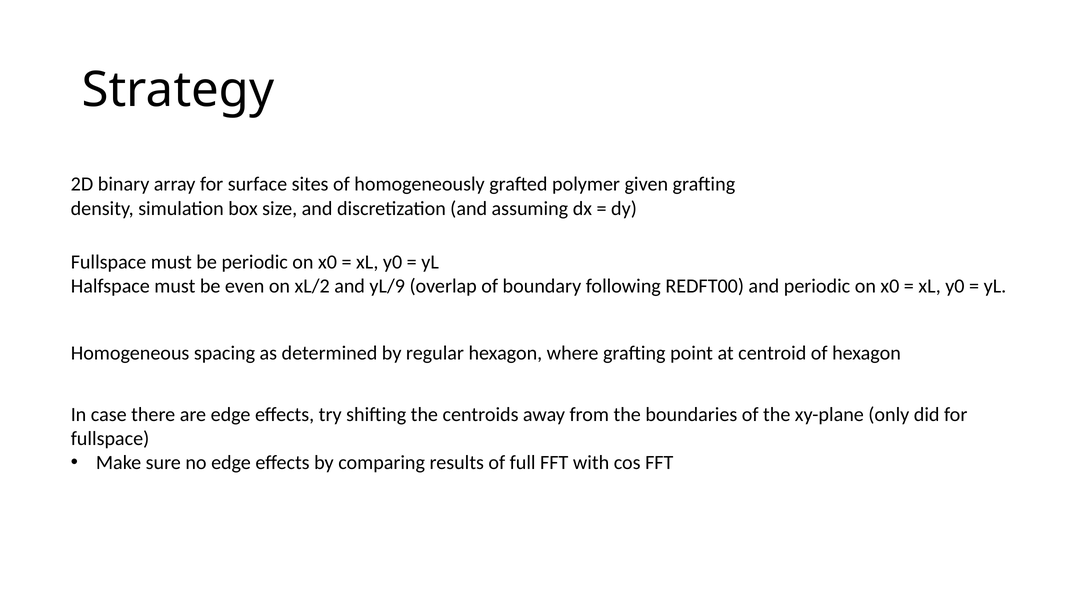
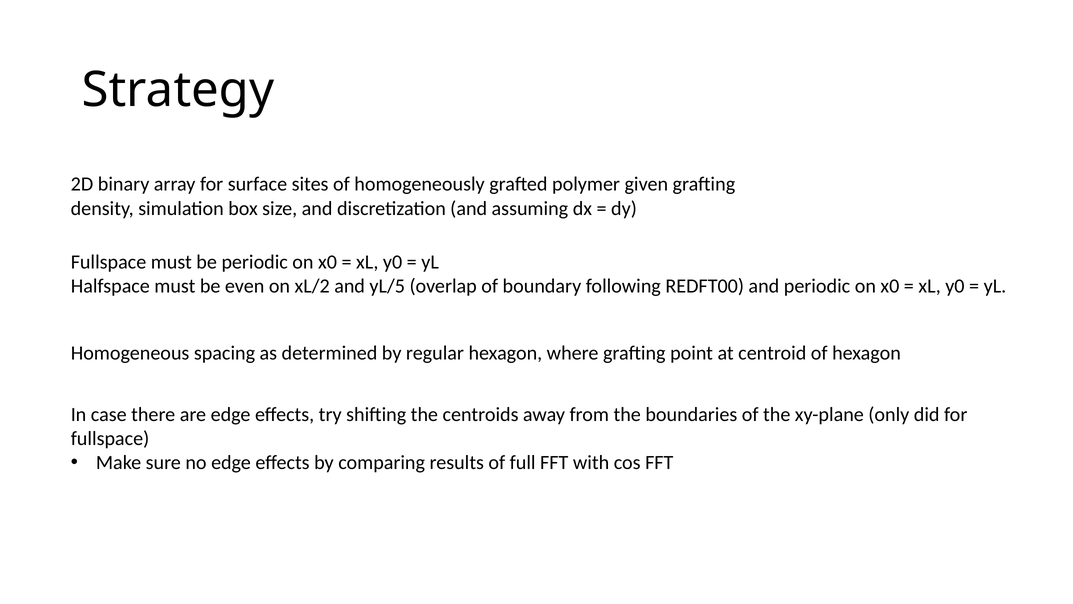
yL/9: yL/9 -> yL/5 (387, 286)
